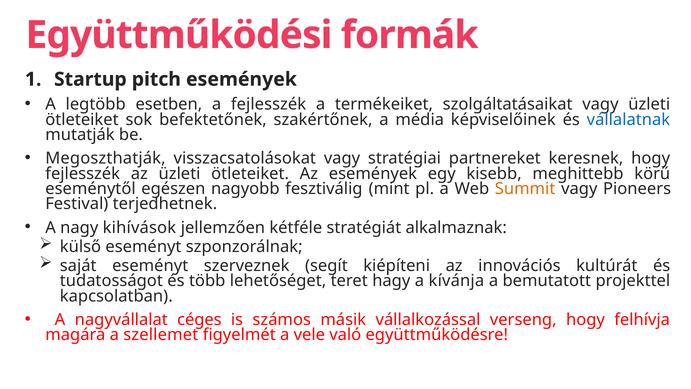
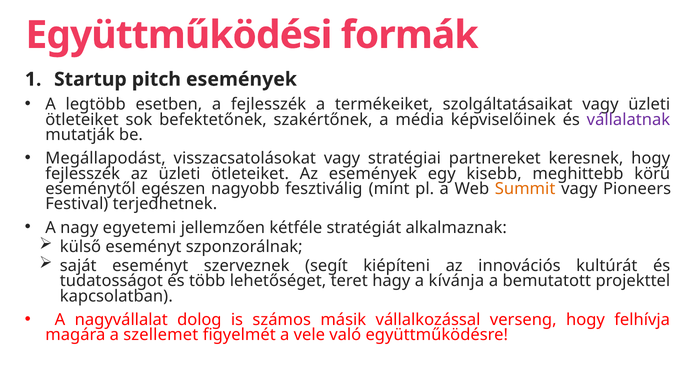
vállalatnak colour: blue -> purple (628, 120)
Megoszthatják: Megoszthatják -> Megállapodást (106, 158)
kihívások: kihívások -> egyetemi (139, 227)
céges: céges -> dolog (199, 320)
